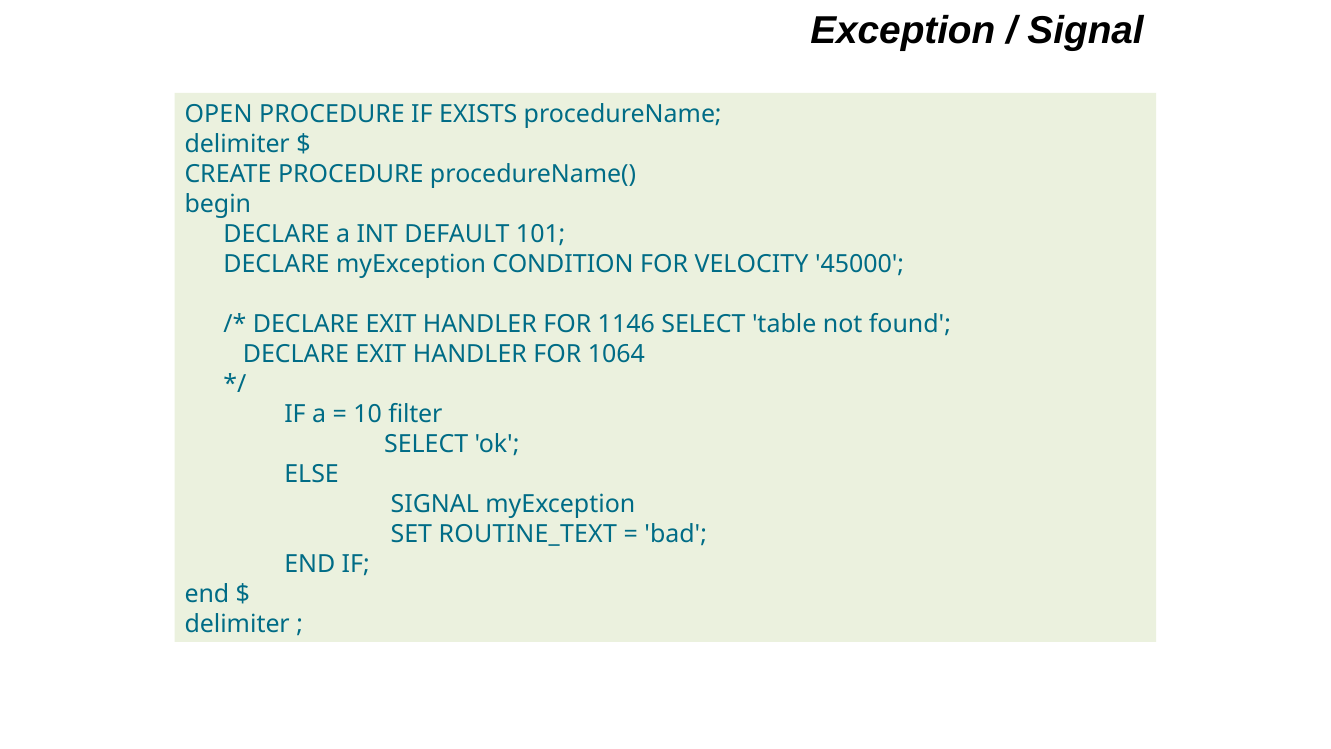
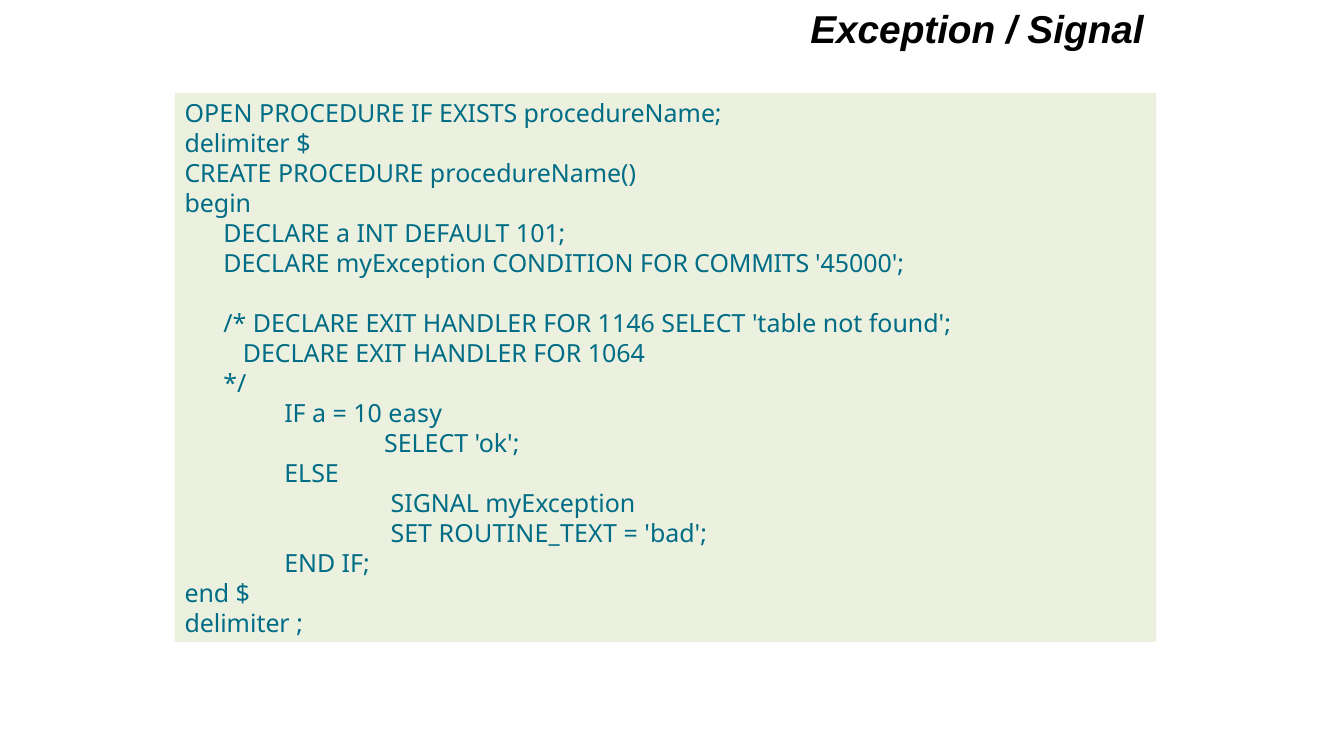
VELOCITY: VELOCITY -> COMMITS (752, 264)
filter: filter -> easy (415, 414)
